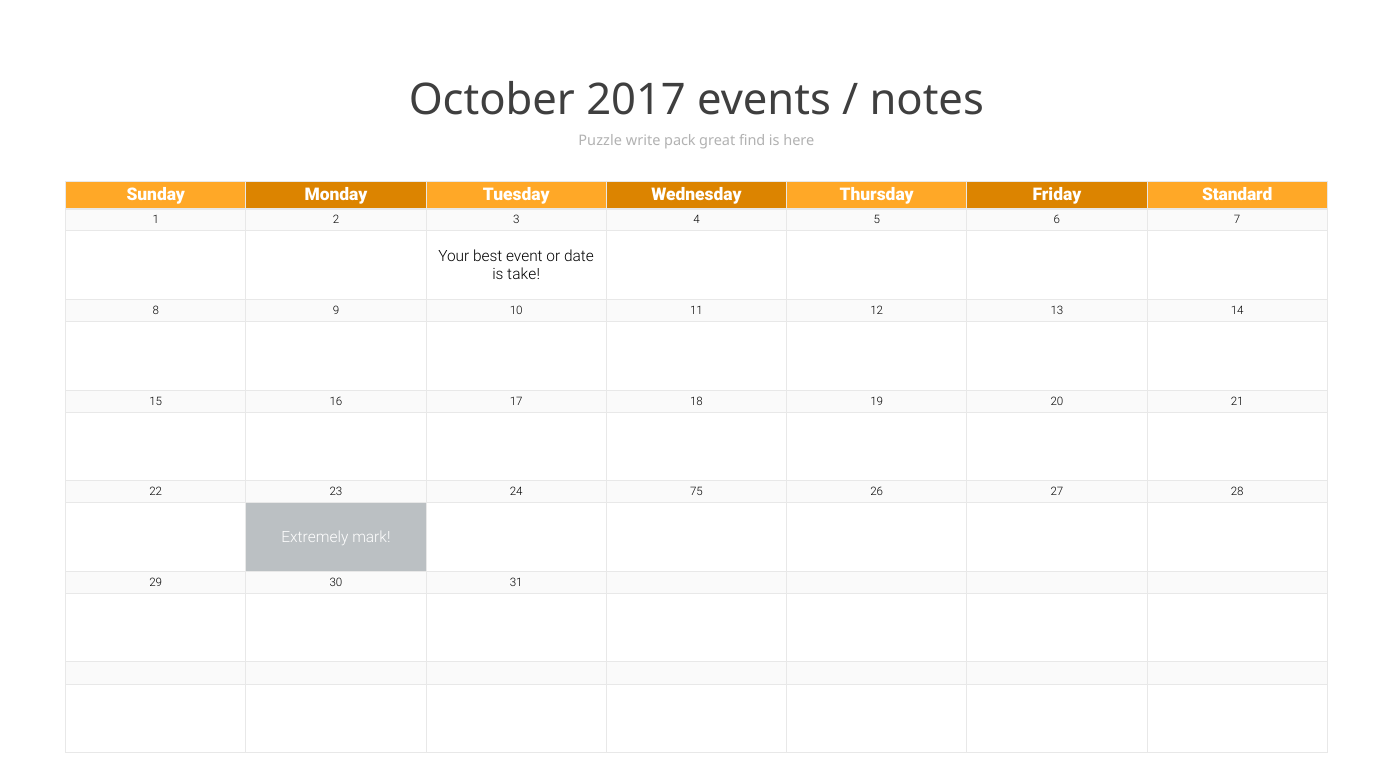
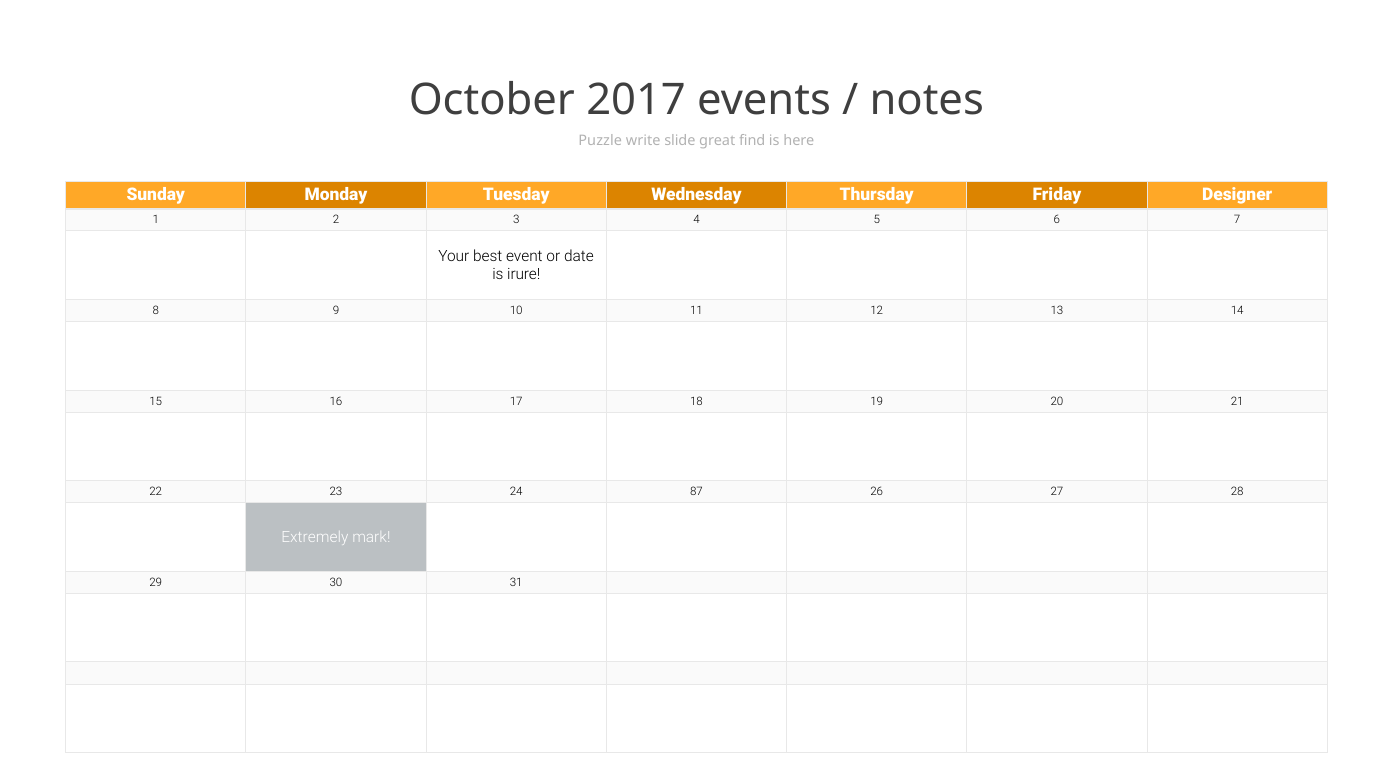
pack: pack -> slide (680, 141)
Standard: Standard -> Designer (1237, 195)
take: take -> irure (524, 274)
75: 75 -> 87 (696, 492)
